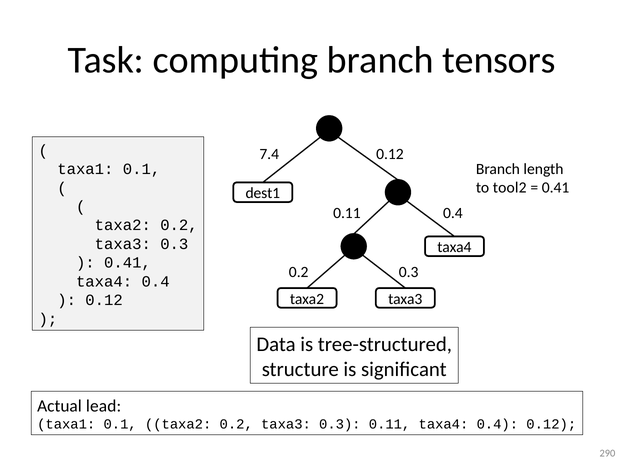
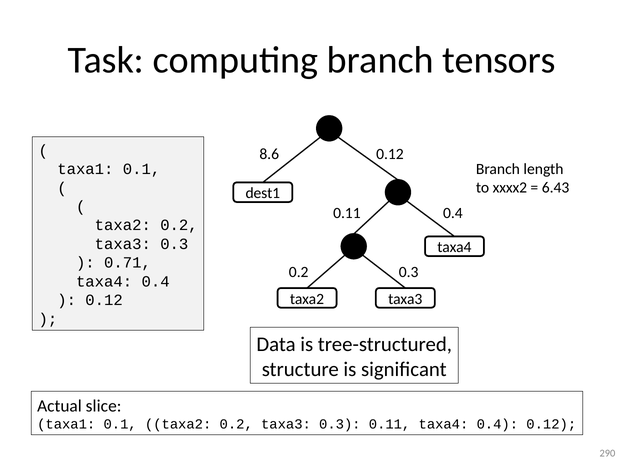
7.4: 7.4 -> 8.6 (269, 154)
tool2: tool2 -> xxxx2 (510, 188)
0.41: 0.41 -> 6.43 (556, 188)
0.41: 0.41 -> 0.71 (127, 263)
lead: lead -> slice (104, 406)
